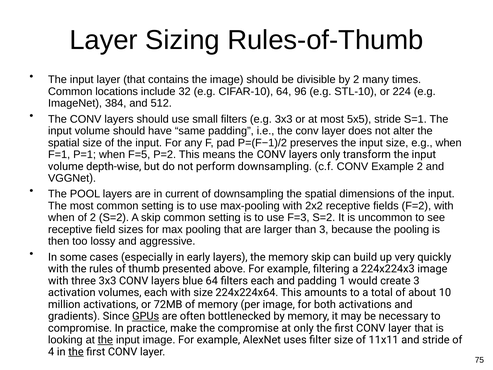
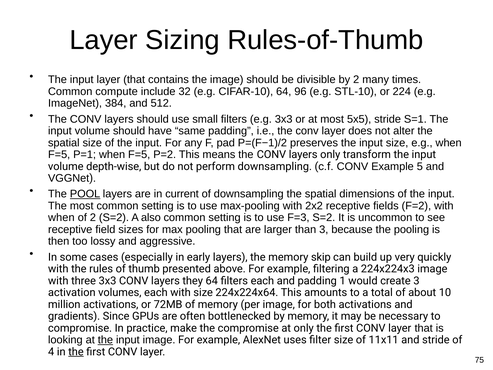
locations: locations -> compute (117, 91)
F=1: F=1 -> F=5 (59, 154)
Example 2: 2 -> 5 (420, 166)
POOL underline: none -> present (85, 194)
A skip: skip -> also (151, 218)
blue: blue -> they (193, 281)
GPUs underline: present -> none (146, 316)
